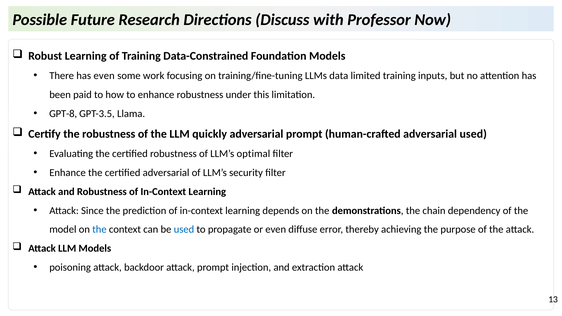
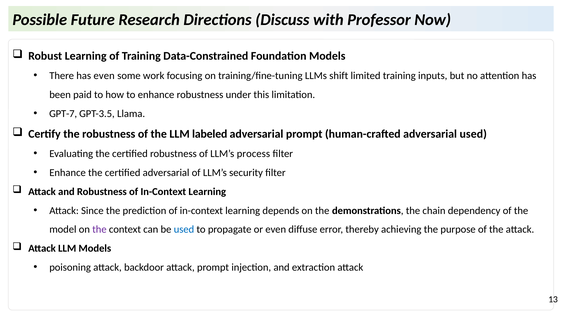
data: data -> shift (339, 76)
GPT-8: GPT-8 -> GPT-7 (63, 114)
quickly: quickly -> labeled (210, 134)
optimal: optimal -> process (253, 154)
the colour: blue -> purple (99, 230)
